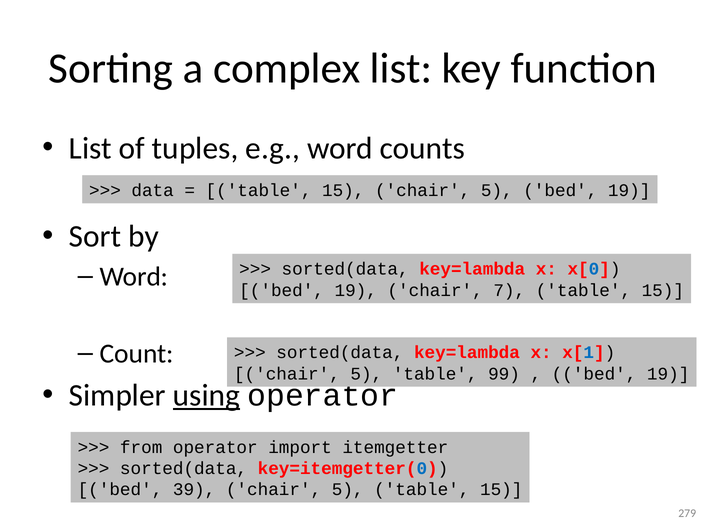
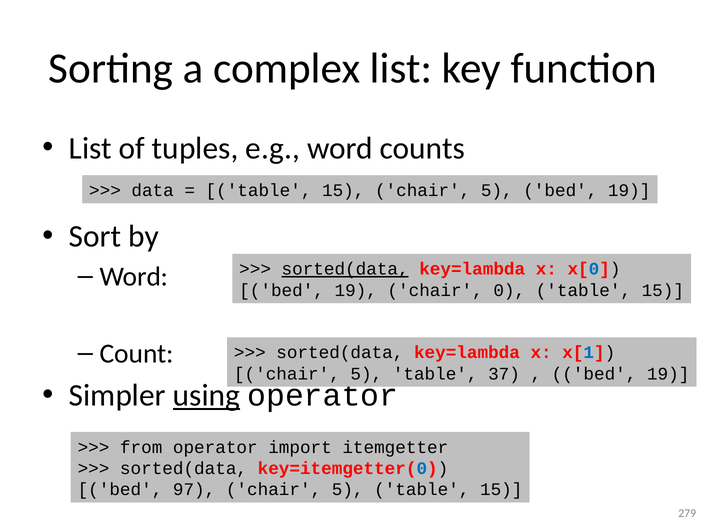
sorted(data underline: none -> present (345, 269)
7: 7 -> 0 (509, 290)
99: 99 -> 37 (504, 373)
39: 39 -> 97 (194, 489)
